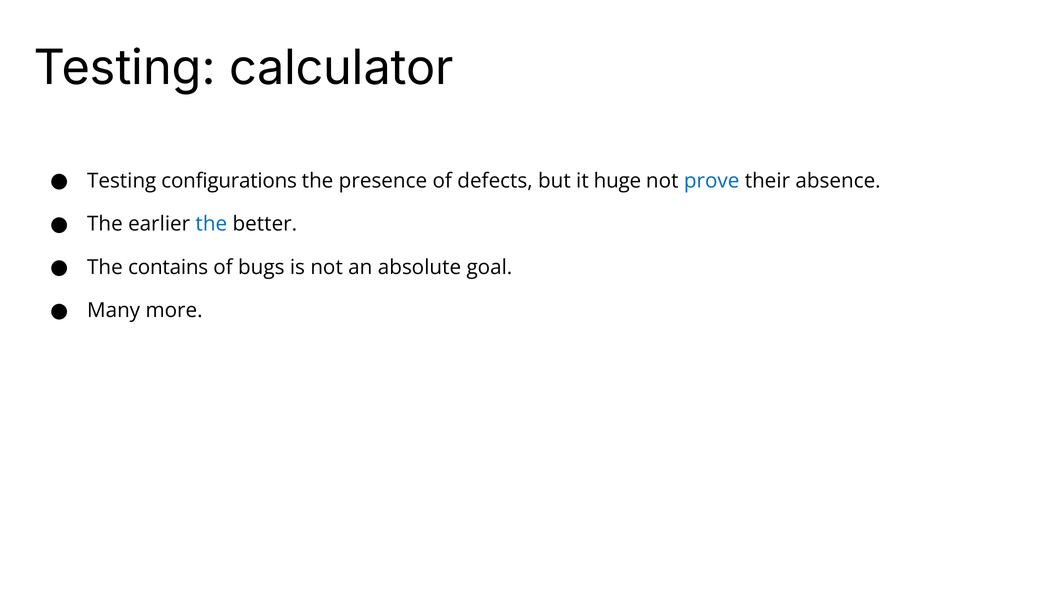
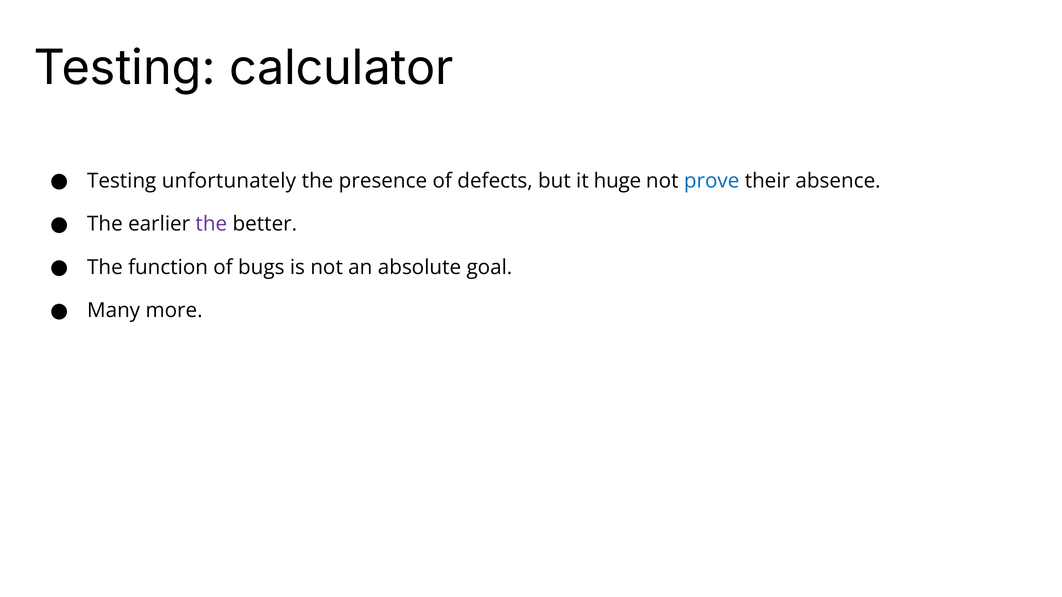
configurations: configurations -> unfortunately (229, 181)
the colour: blue -> purple (211, 224)
contains: contains -> function (168, 268)
